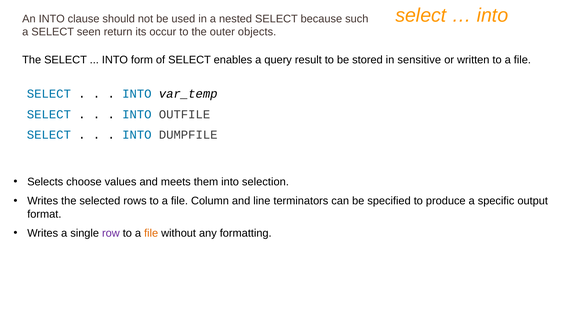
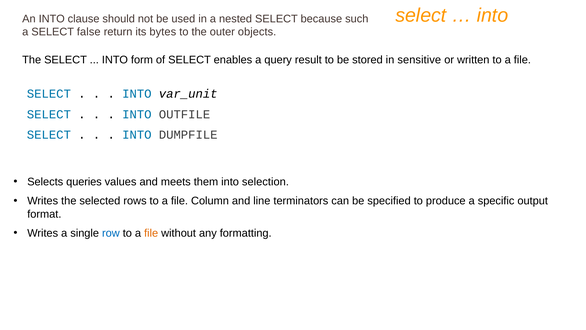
seen: seen -> false (89, 32)
occur: occur -> bytes (163, 32)
var_temp: var_temp -> var_unit (188, 94)
choose: choose -> queries (84, 182)
row colour: purple -> blue (111, 233)
